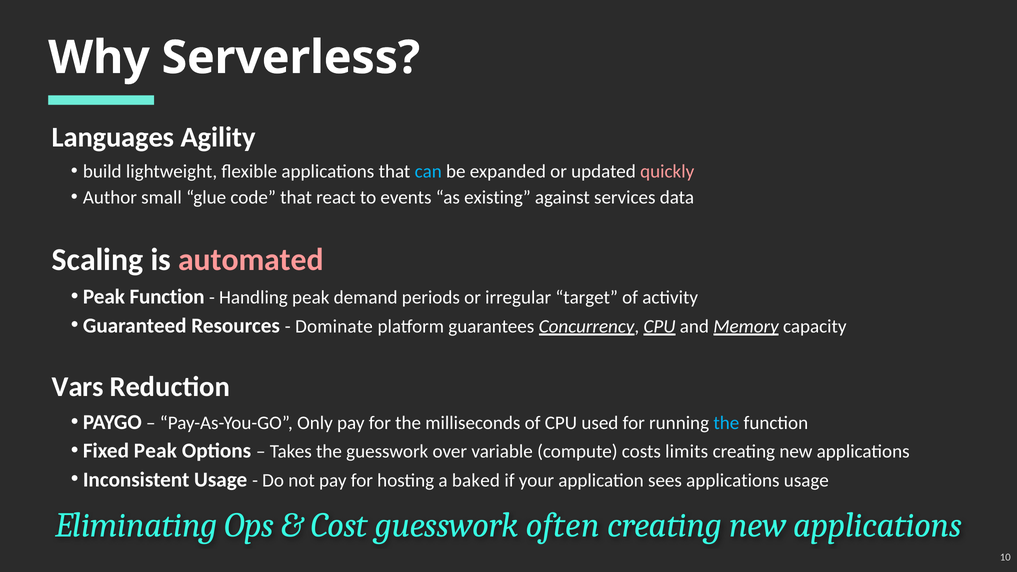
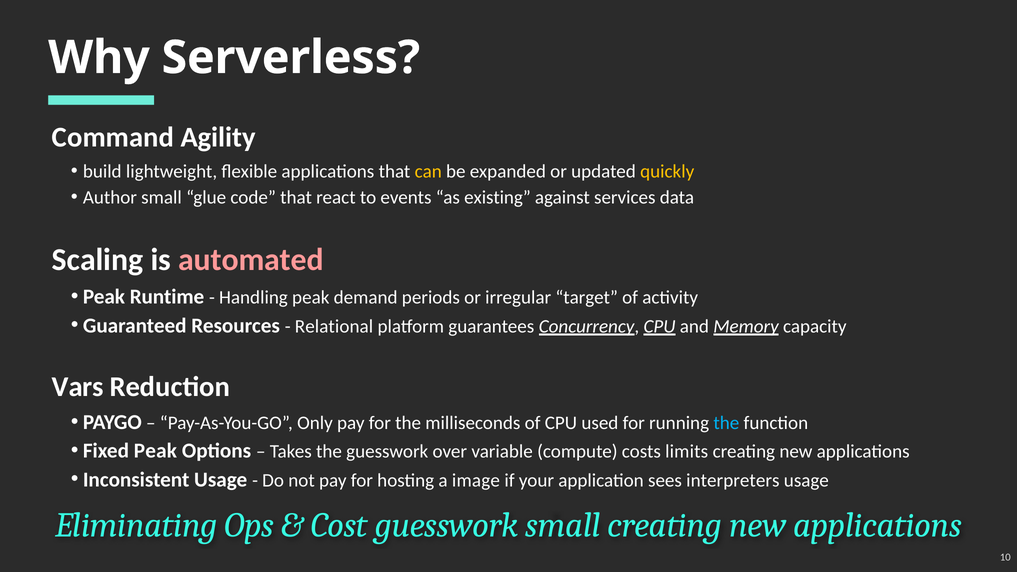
Languages: Languages -> Command (113, 137)
can colour: light blue -> yellow (428, 171)
quickly colour: pink -> yellow (667, 171)
Peak Function: Function -> Runtime (167, 297)
Dominate: Dominate -> Relational (334, 326)
baked: baked -> image (476, 480)
sees applications: applications -> interpreters (733, 480)
guesswork often: often -> small (563, 525)
